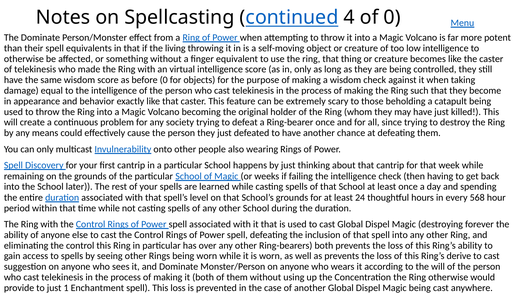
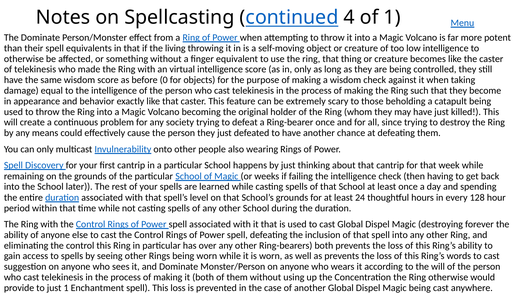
of 0: 0 -> 1 (392, 17)
568: 568 -> 128 (477, 198)
derive: derive -> words (459, 256)
